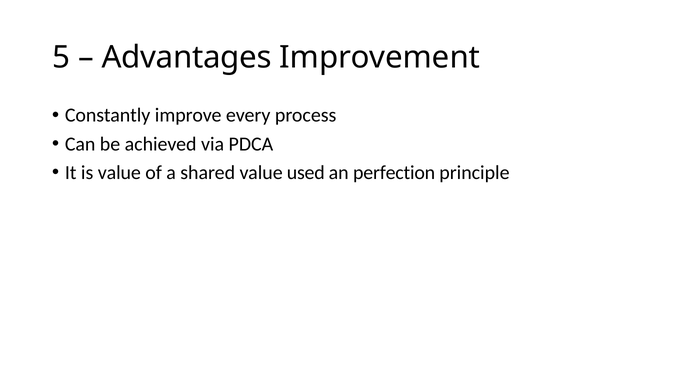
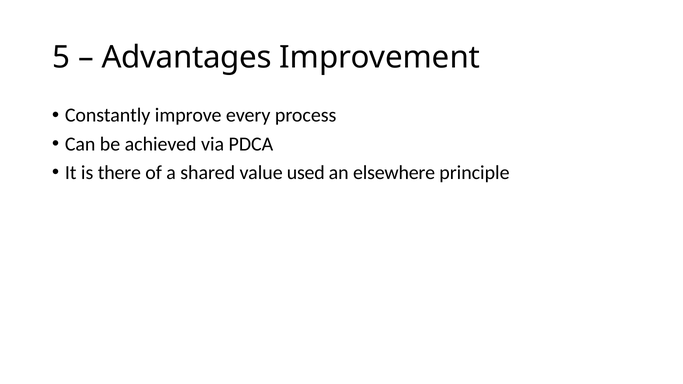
is value: value -> there (119, 173)
perfection: perfection -> elsewhere (394, 173)
